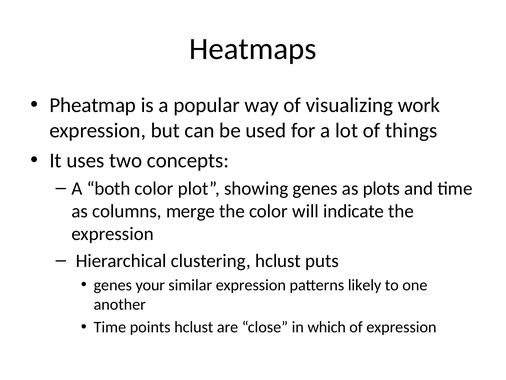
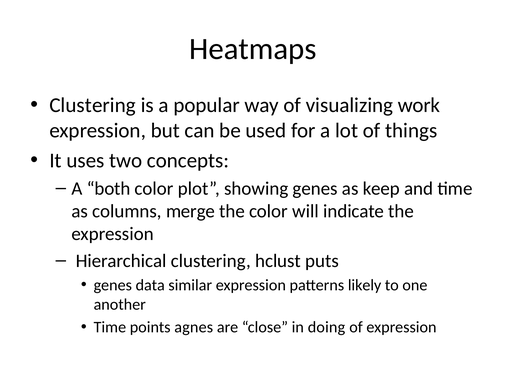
Pheatmap: Pheatmap -> Clustering (93, 105)
plots: plots -> keep (381, 188)
your: your -> data (150, 285)
points hclust: hclust -> agnes (194, 327)
which: which -> doing (326, 327)
